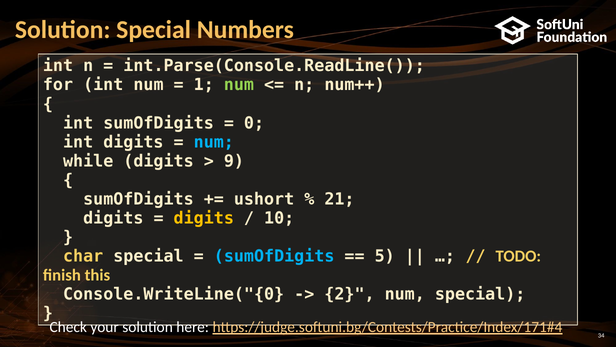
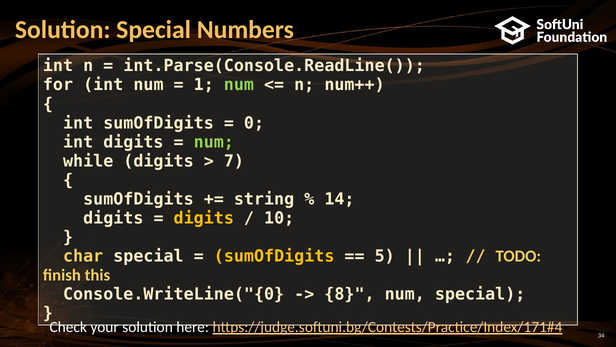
num colour: light blue -> light green (214, 142)
9: 9 -> 7 (234, 161)
ushort: ushort -> string (264, 199)
21: 21 -> 14 (339, 199)
sumOfDigits colour: light blue -> yellow (274, 256)
2: 2 -> 8 (349, 294)
